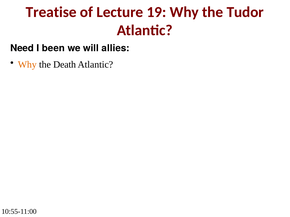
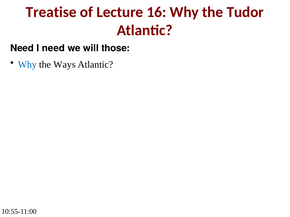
19: 19 -> 16 (156, 12)
I been: been -> need (53, 48)
allies: allies -> those (116, 48)
Why colour: orange -> blue (27, 65)
Death: Death -> Ways (64, 65)
